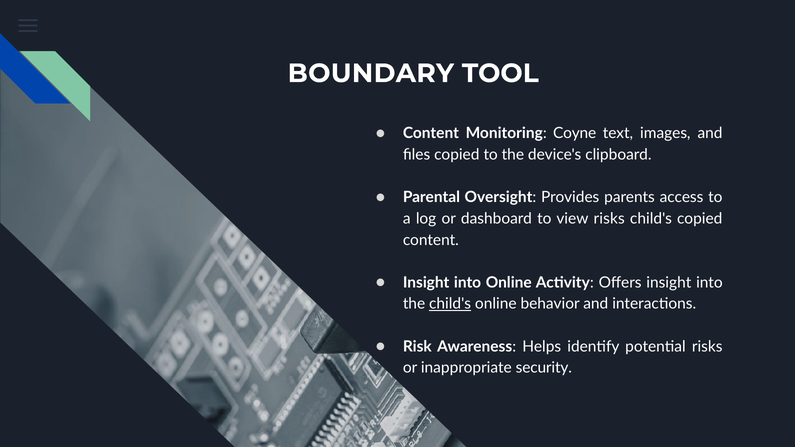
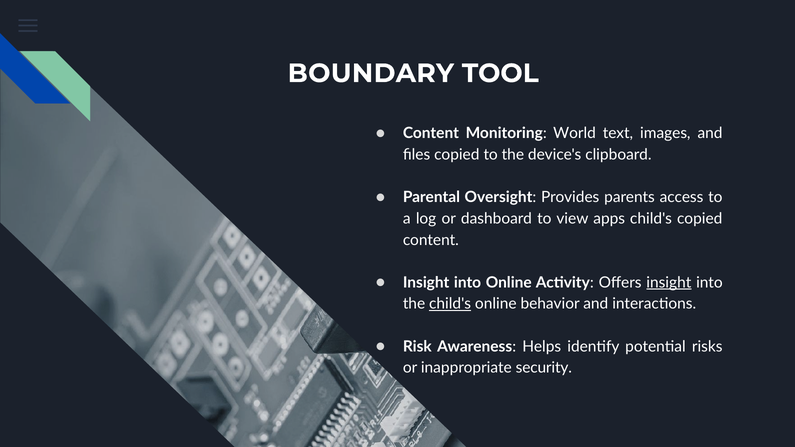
Coyne: Coyne -> World (575, 133)
view risks: risks -> apps (609, 219)
insight underline: none -> present (669, 283)
